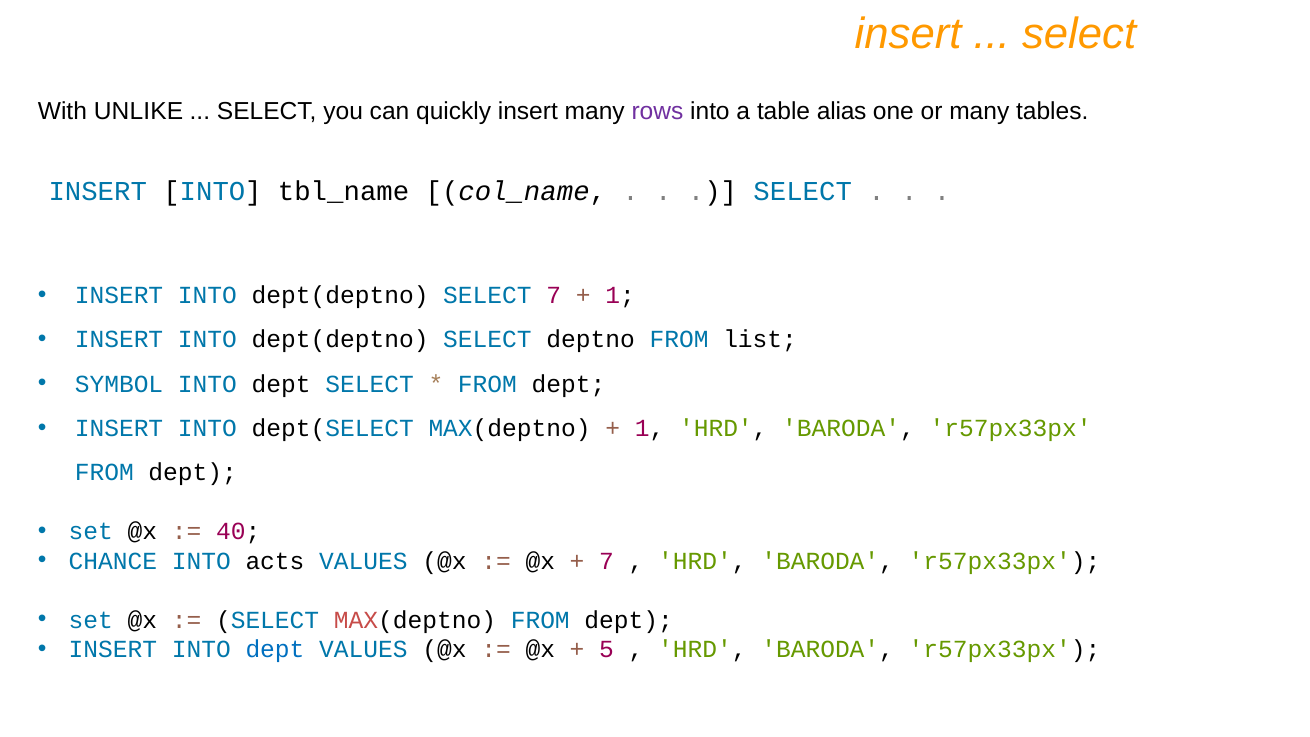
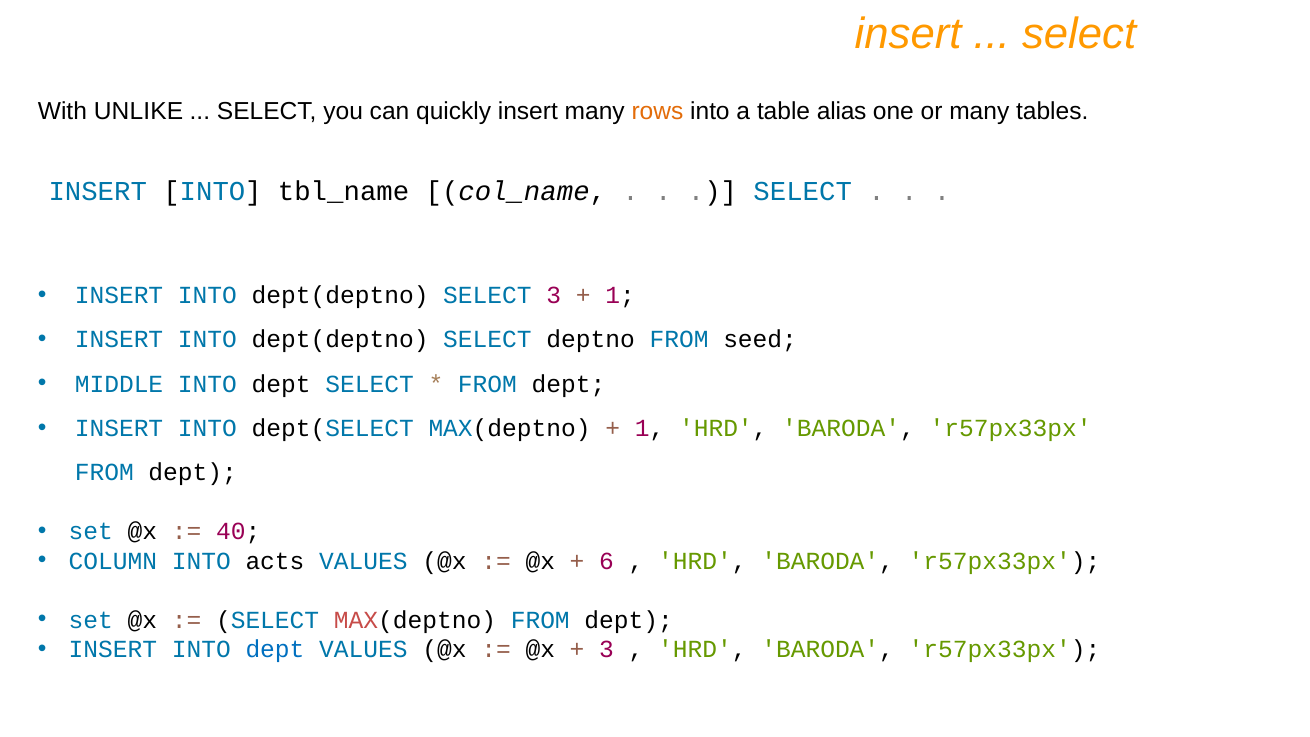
rows colour: purple -> orange (657, 111)
SELECT 7: 7 -> 3 (554, 296)
list: list -> seed (760, 340)
SYMBOL: SYMBOL -> MIDDLE (119, 384)
CHANCE: CHANCE -> COLUMN (113, 561)
7: 7 -> 6 (607, 561)
5: 5 -> 3 (607, 649)
